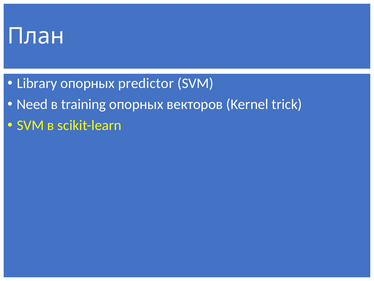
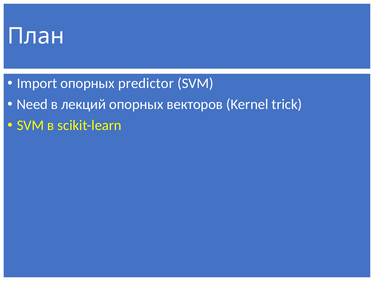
Library: Library -> Import (37, 83)
training: training -> лекций (83, 104)
